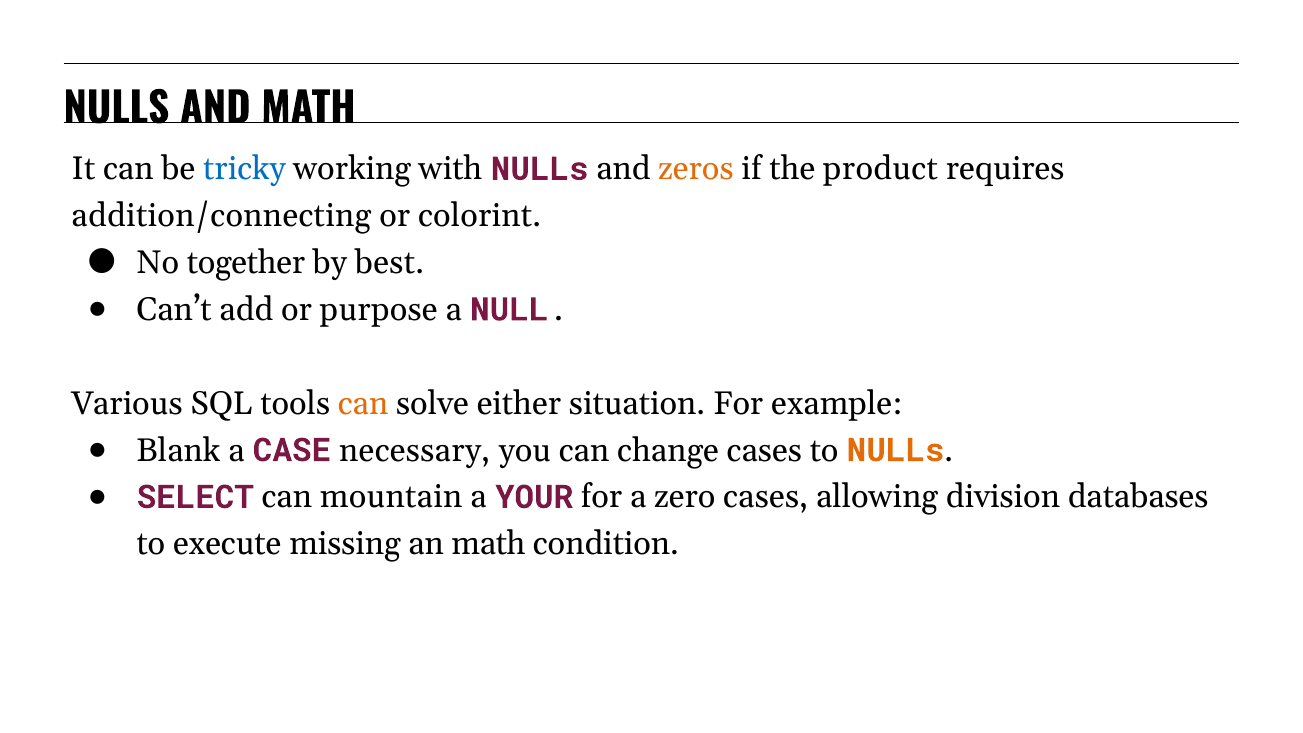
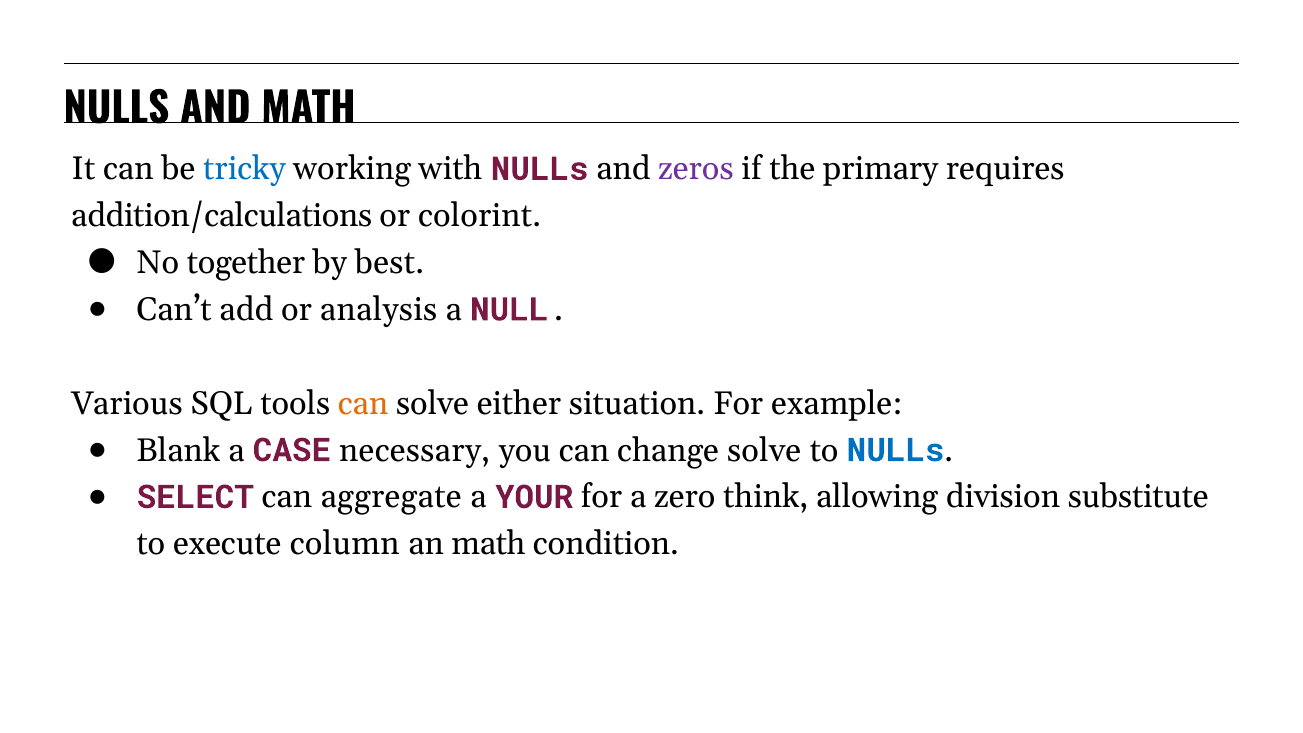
zeros colour: orange -> purple (696, 169)
product: product -> primary (881, 169)
addition/connecting: addition/connecting -> addition/calculations (222, 216)
purpose: purpose -> analysis (379, 310)
change cases: cases -> solve (764, 450)
NULLs colour: orange -> blue (896, 450)
mountain: mountain -> aggregate (391, 497)
zero cases: cases -> think (766, 497)
databases: databases -> substitute (1138, 497)
missing: missing -> column (345, 544)
